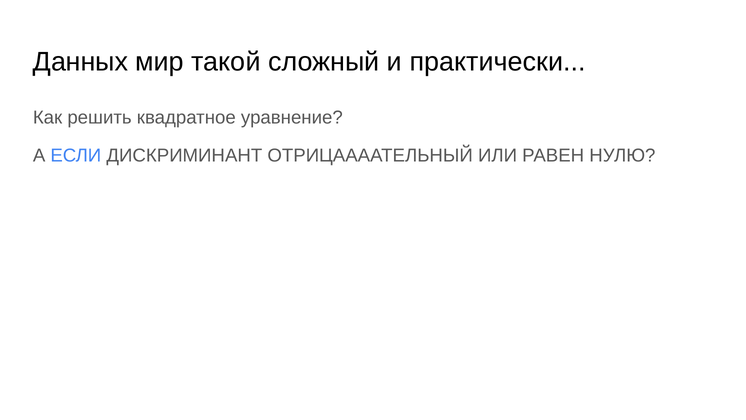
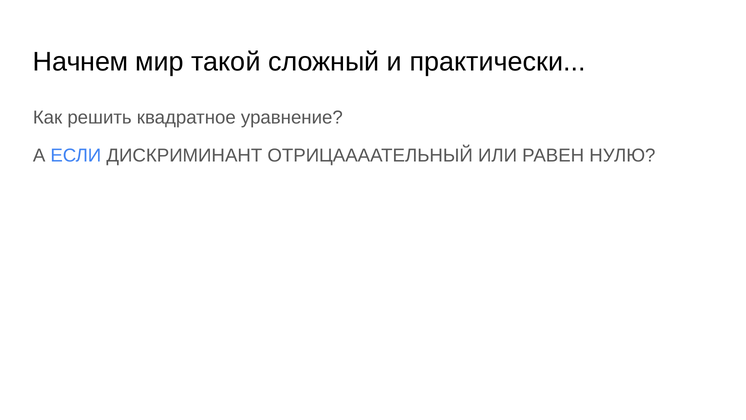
Данных: Данных -> Начнем (81, 62)
